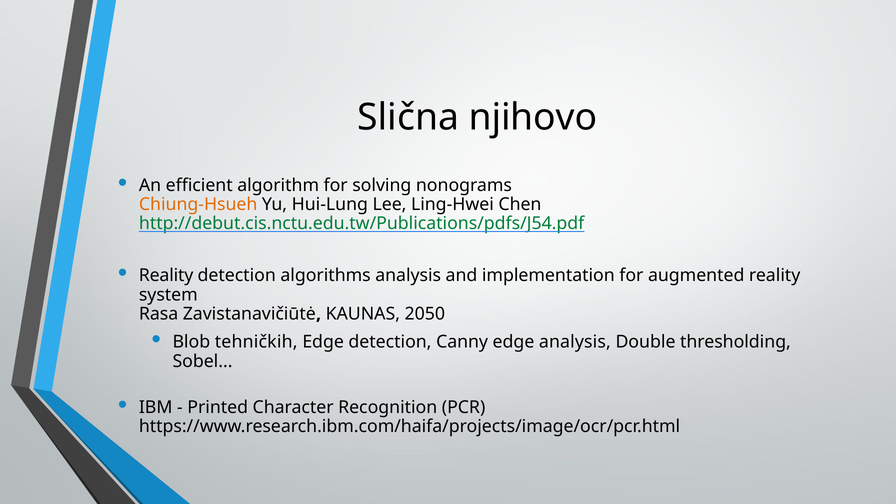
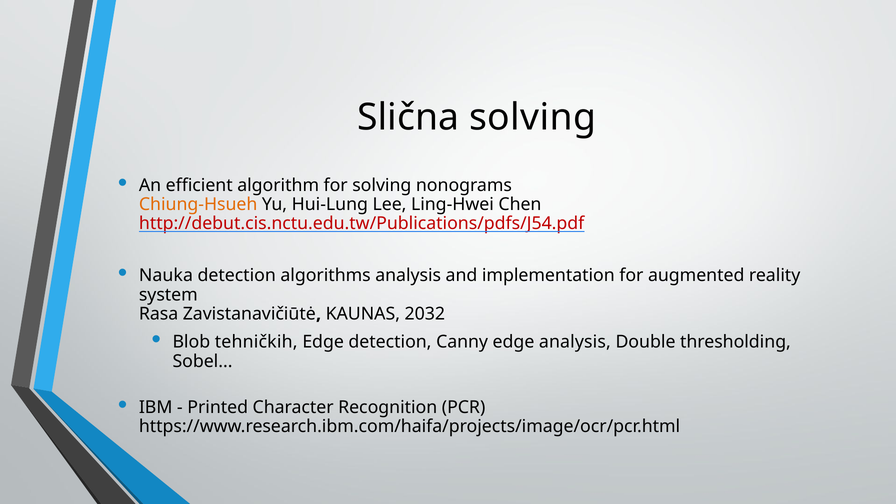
Slična njihovo: njihovo -> solving (533, 117)
http://debut.cis.nctu.edu.tw/Publications/pdfs/J54.pdf colour: green -> red (362, 224)
Reality: Reality -> Nauka (166, 276)
2050: 2050 -> 2032 (425, 314)
